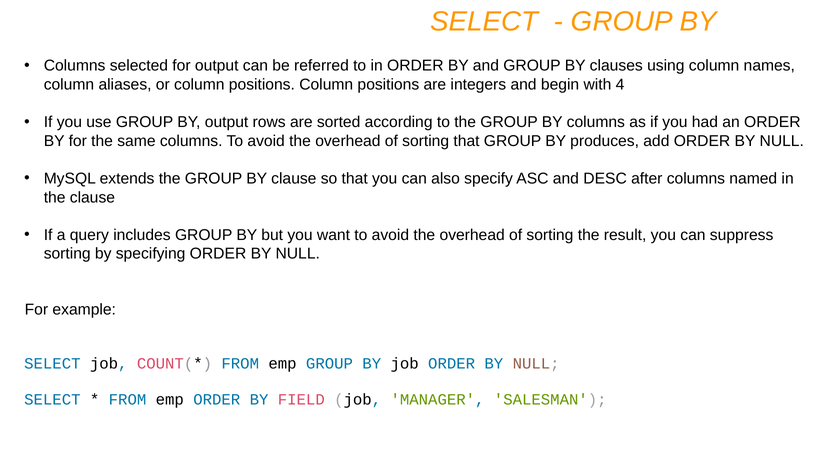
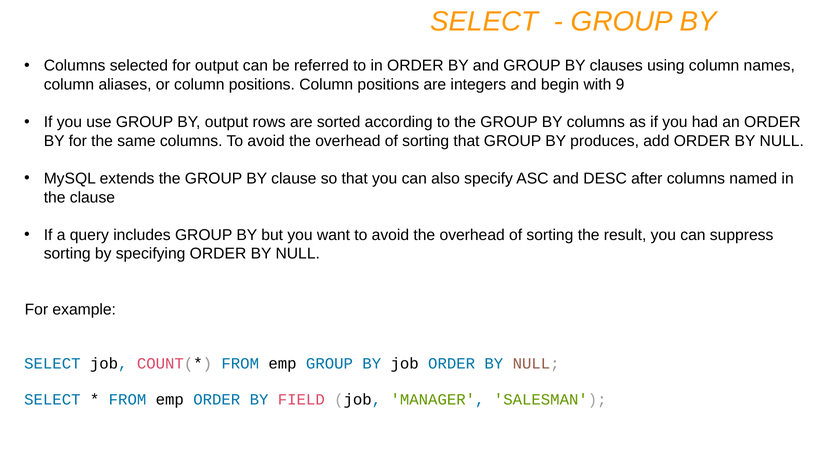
4: 4 -> 9 (620, 85)
